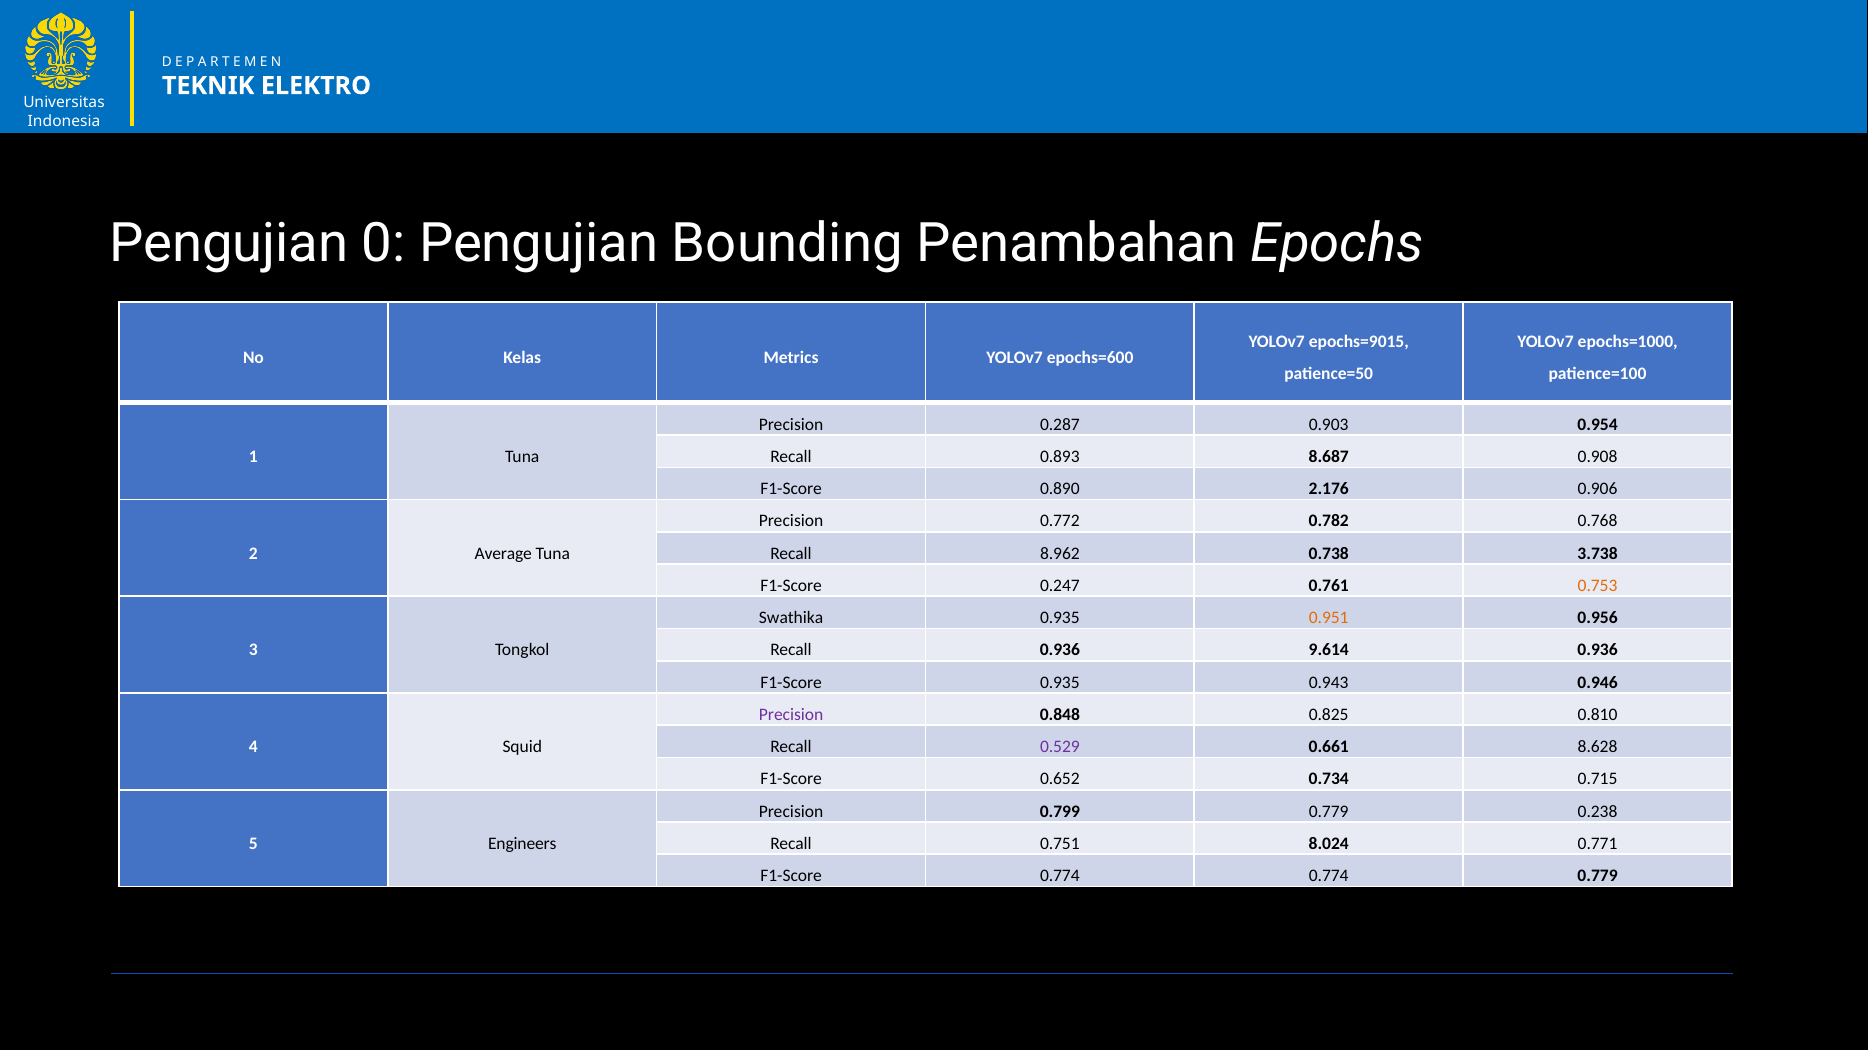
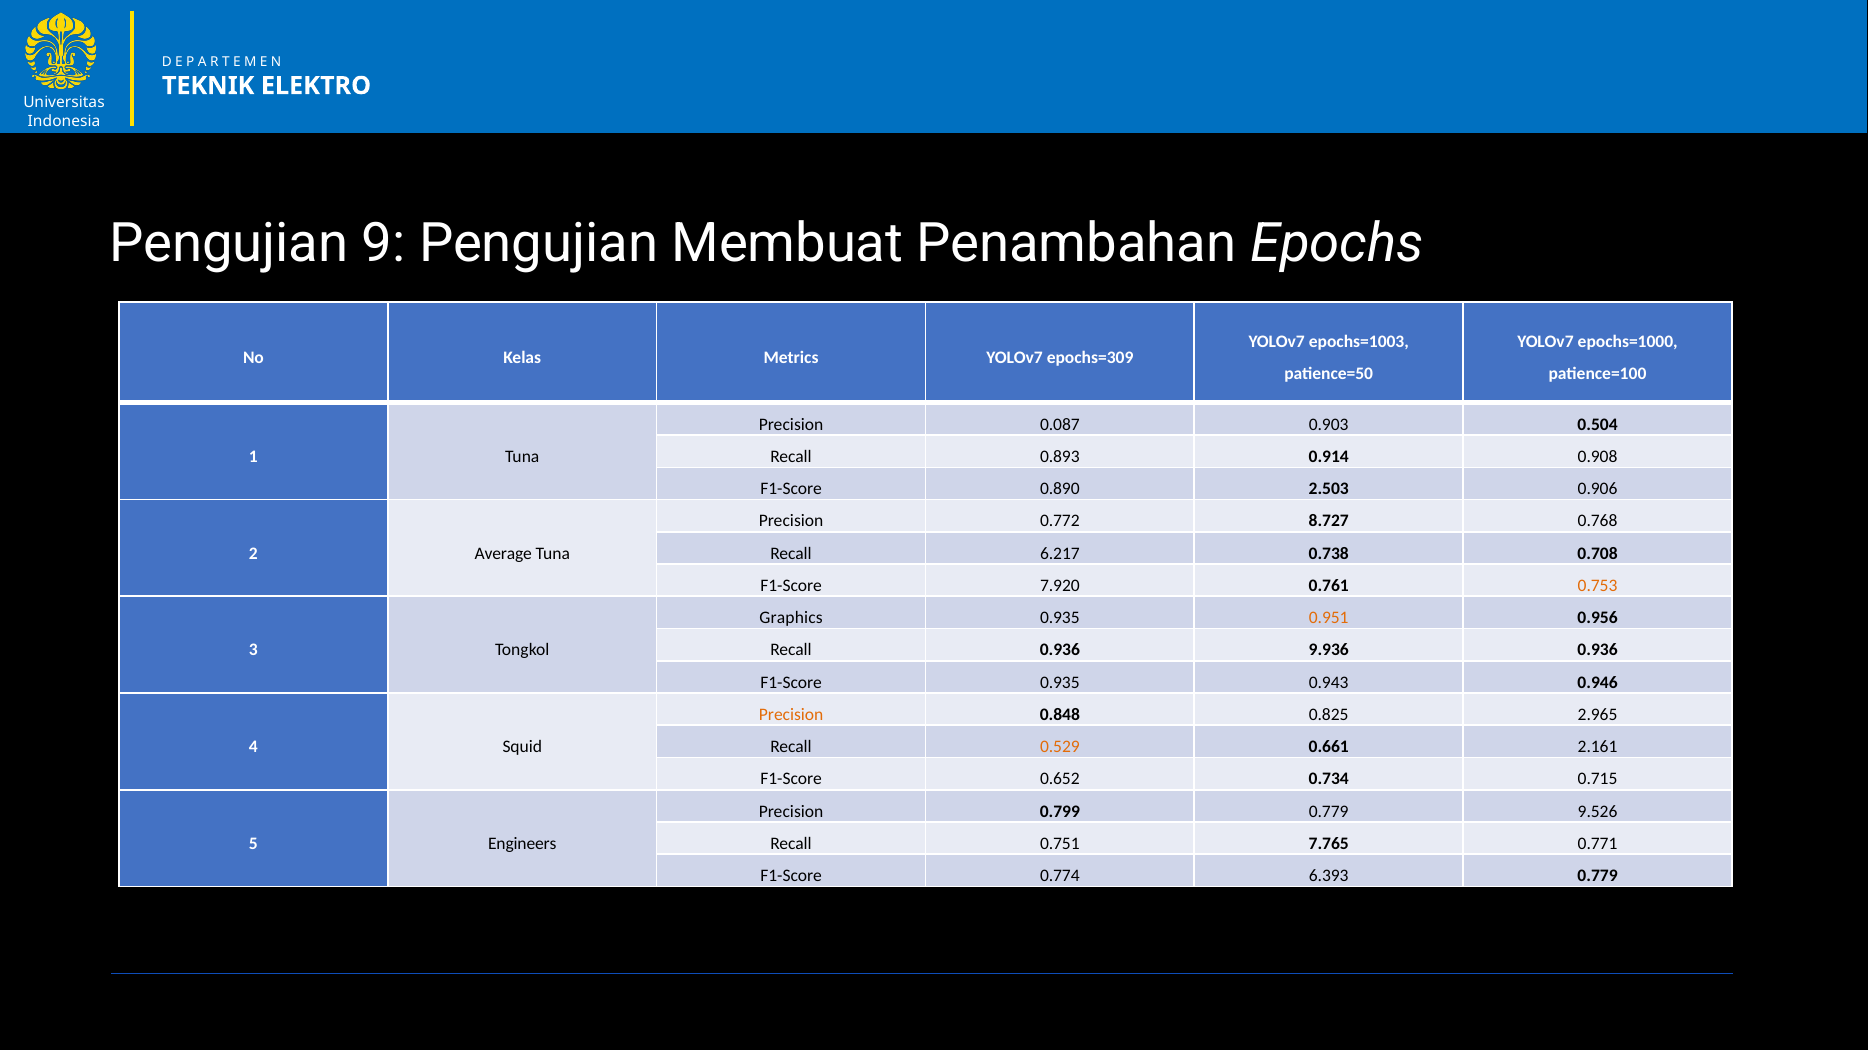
0: 0 -> 9 (384, 244)
Bounding: Bounding -> Membuat (787, 244)
epochs=9015: epochs=9015 -> epochs=1003 (1359, 342)
epochs=600: epochs=600 -> epochs=309 (1090, 358)
0.287: 0.287 -> 0.087 (1060, 425)
0.954: 0.954 -> 0.504 (1598, 425)
8.687: 8.687 -> 0.914 (1329, 457)
2.176: 2.176 -> 2.503 (1329, 489)
0.782: 0.782 -> 8.727 (1329, 522)
8.962: 8.962 -> 6.217 (1060, 554)
3.738: 3.738 -> 0.708 (1598, 554)
0.247: 0.247 -> 7.920 (1060, 586)
Swathika: Swathika -> Graphics (791, 618)
9.614: 9.614 -> 9.936 (1329, 651)
Precision colour: purple -> orange (791, 715)
0.810: 0.810 -> 2.965 (1598, 715)
0.529 colour: purple -> orange (1060, 747)
8.628: 8.628 -> 2.161 (1598, 747)
0.238: 0.238 -> 9.526 (1598, 812)
8.024: 8.024 -> 7.765 (1329, 844)
0.774 0.774: 0.774 -> 6.393 (1329, 877)
